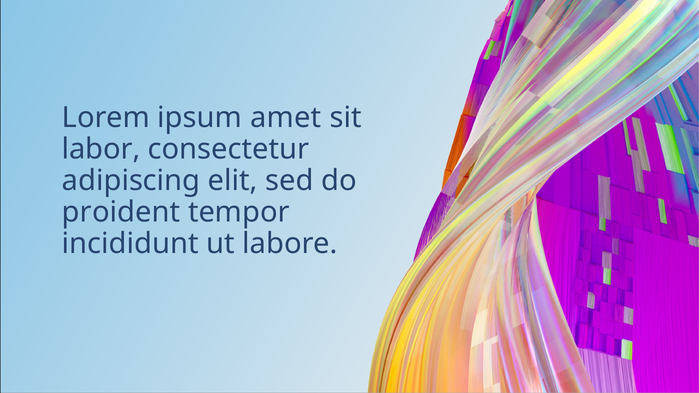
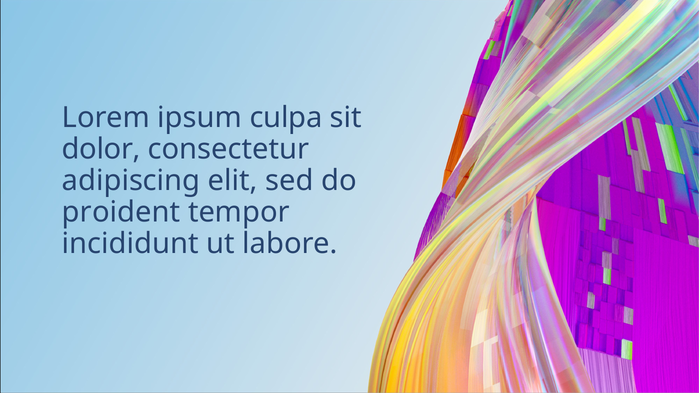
amet: amet -> culpa (286, 118)
labor: labor -> dolor (101, 149)
